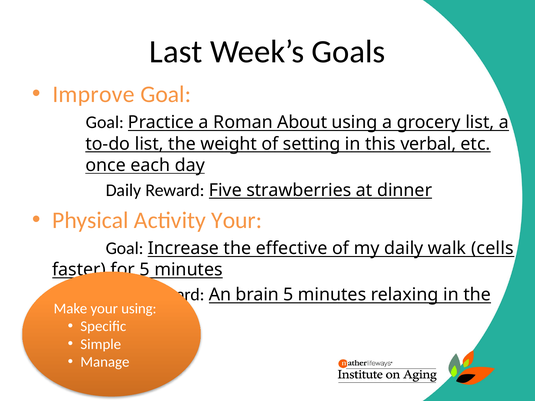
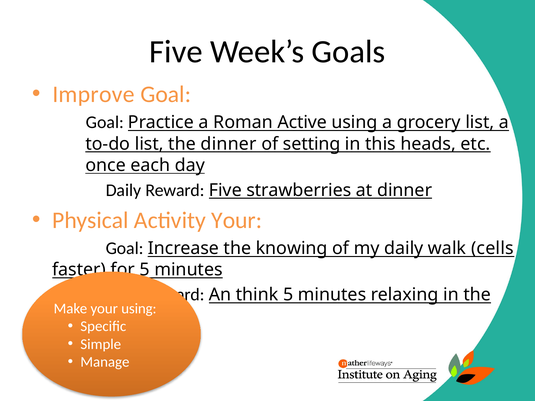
Last: Last -> Five (176, 52)
About: About -> Active (302, 123)
the weight: weight -> dinner (229, 144)
verbal: verbal -> heads (428, 144)
effective: effective -> knowing (292, 249)
brain: brain -> think (257, 295)
